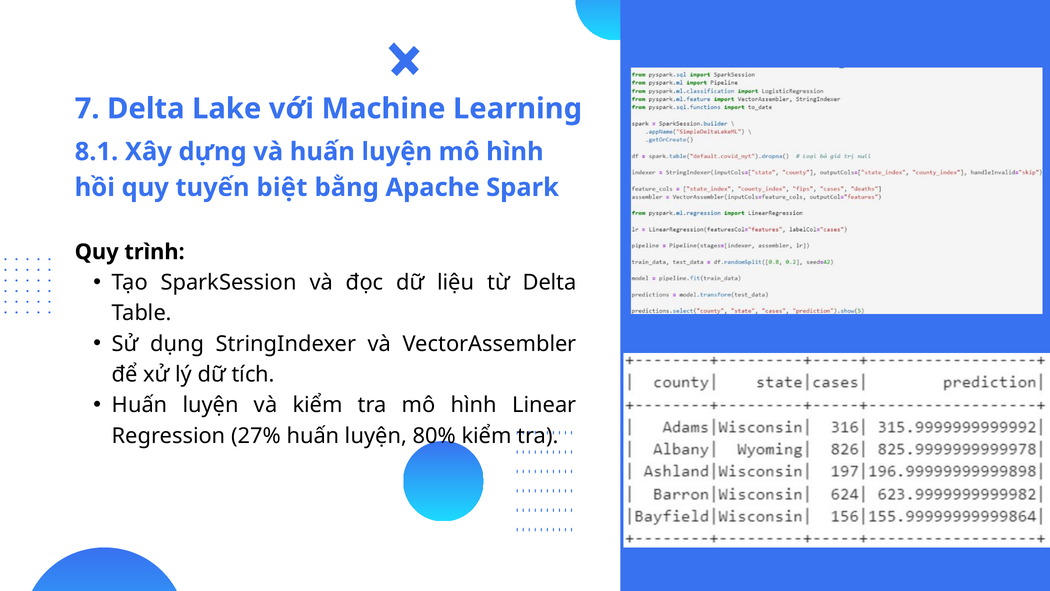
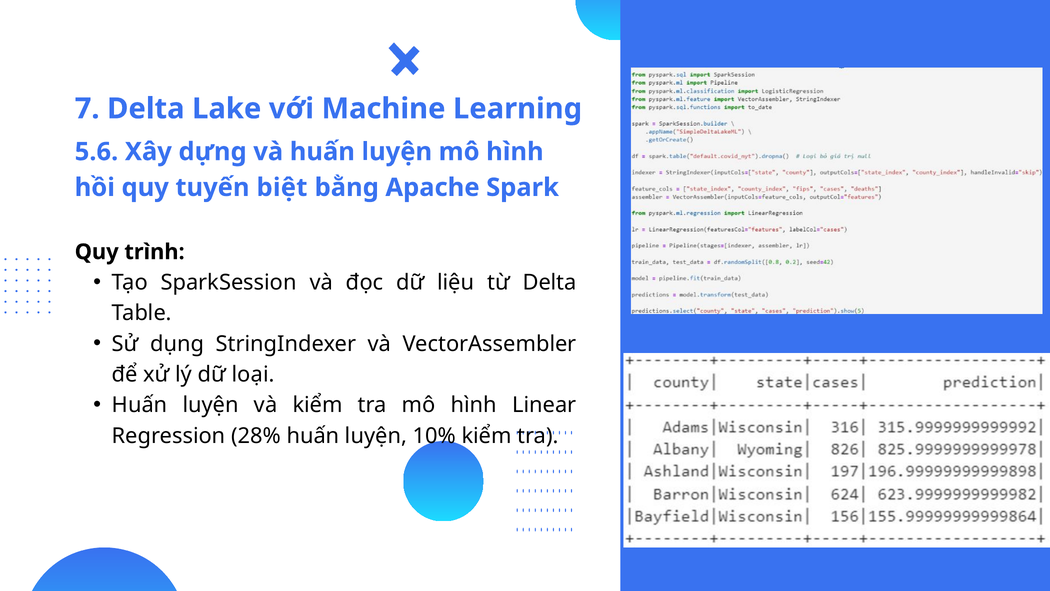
8.1: 8.1 -> 5.6 (96, 152)
tích: tích -> loại (253, 374)
27%: 27% -> 28% (256, 436)
80%: 80% -> 10% (434, 436)
